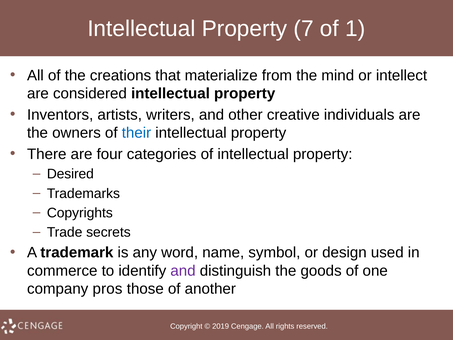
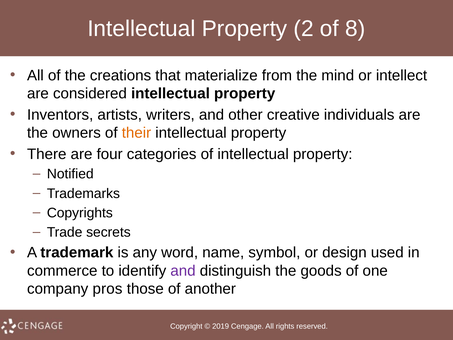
7: 7 -> 2 (304, 29)
1: 1 -> 8 (355, 29)
their colour: blue -> orange (136, 133)
Desired: Desired -> Notified (70, 174)
